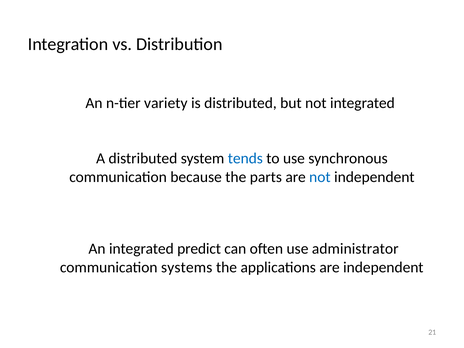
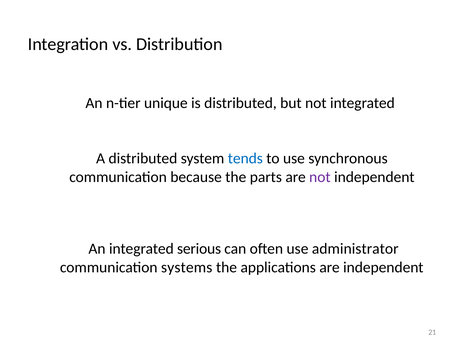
variety: variety -> unique (166, 103)
not colour: blue -> purple (320, 177)
predict: predict -> serious (199, 249)
